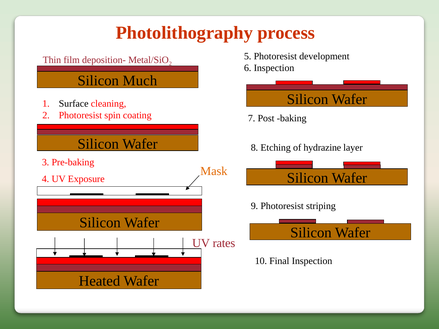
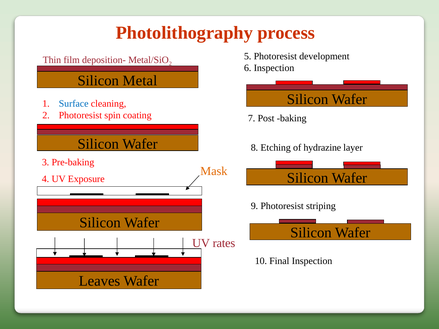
Much: Much -> Metal (140, 81)
Surface colour: black -> blue (74, 104)
Heated: Heated -> Leaves (99, 281)
